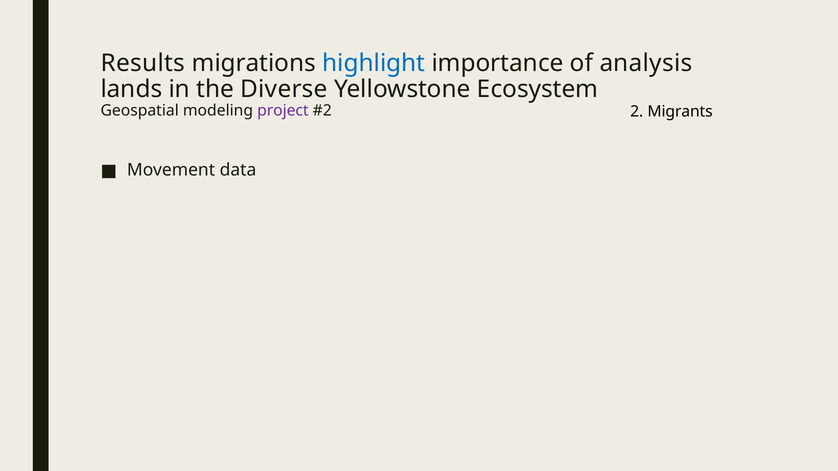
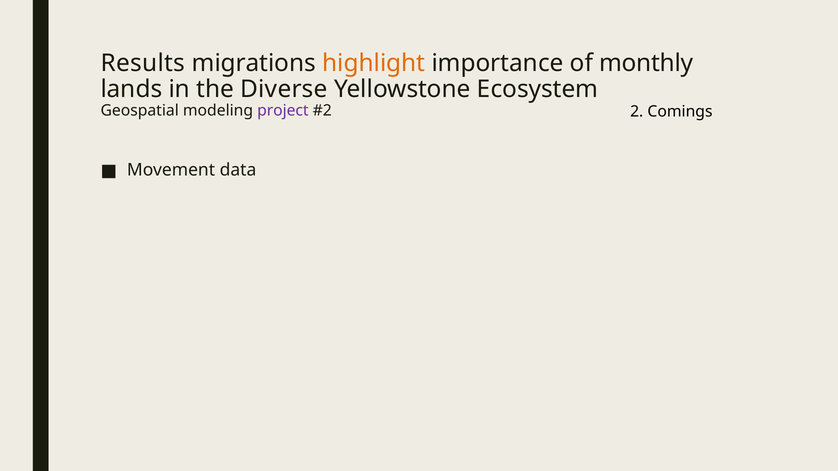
highlight colour: blue -> orange (374, 63)
analysis: analysis -> monthly (646, 63)
Migrants: Migrants -> Comings (680, 112)
